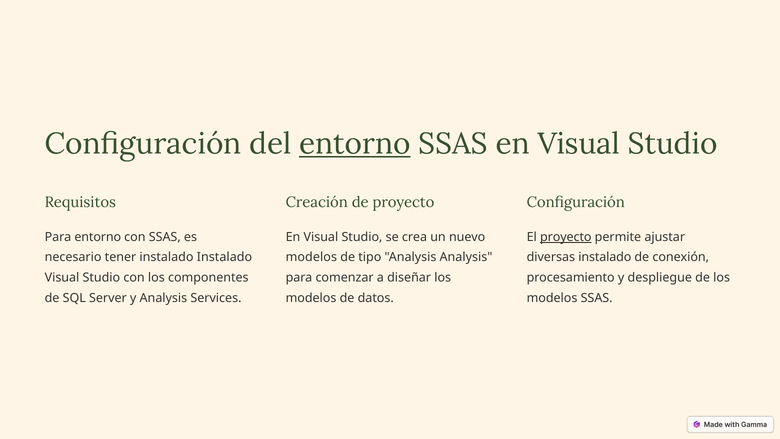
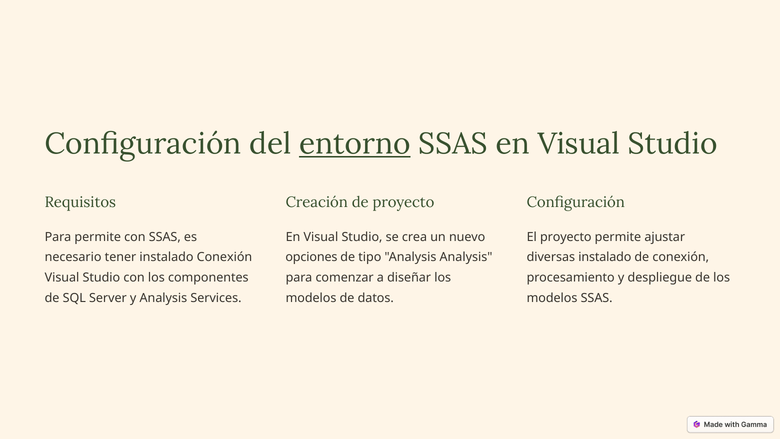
Para entorno: entorno -> permite (98, 237)
proyecto underline: present -> none (566, 237)
instalado Instalado: Instalado -> Conexión (224, 257)
modelos: modelos -> opciones (311, 257)
